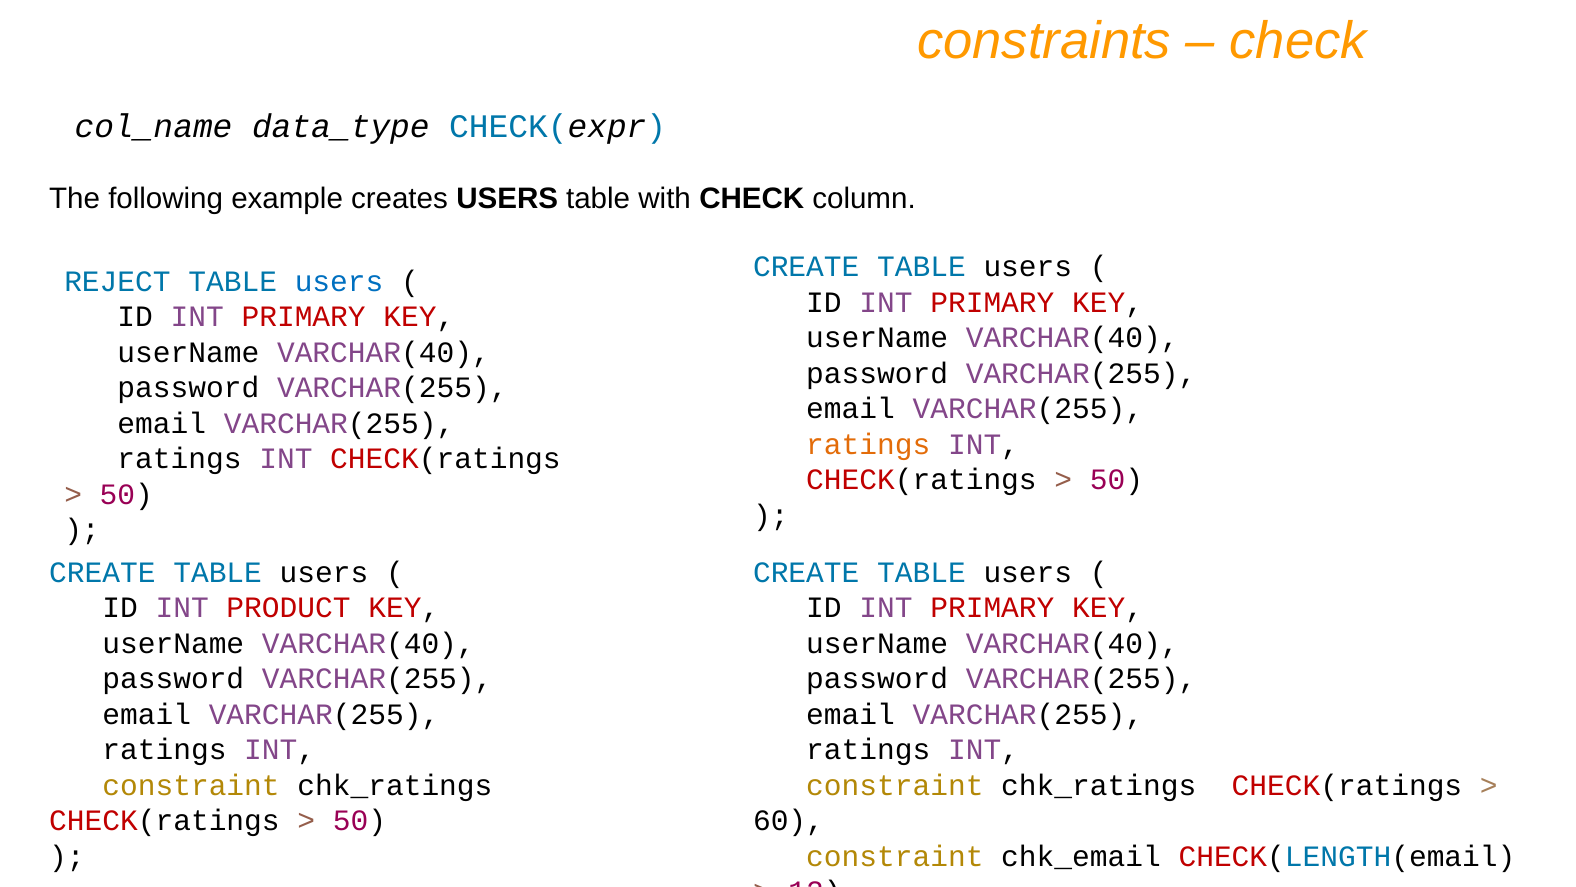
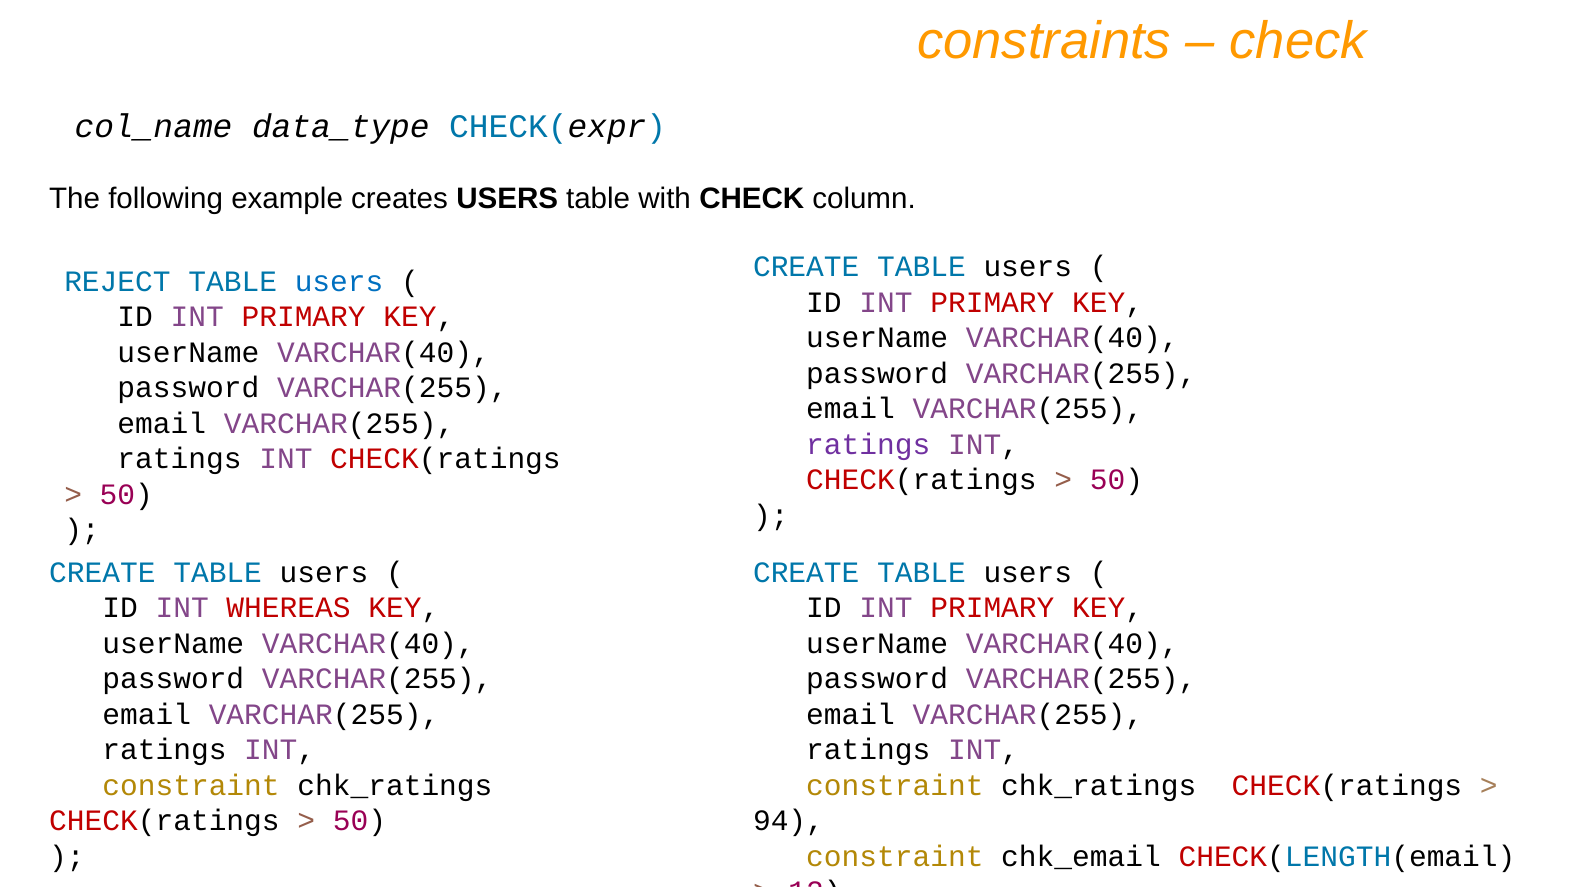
ratings colour: orange -> purple (868, 444)
PRODUCT: PRODUCT -> WHEREAS (289, 608)
60: 60 -> 94 (788, 820)
